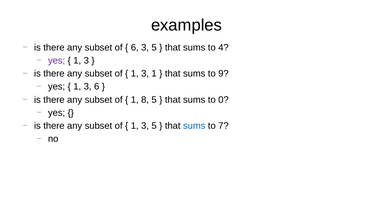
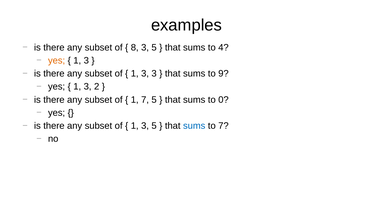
6: 6 -> 8 (135, 47)
yes colour: purple -> orange (57, 60)
3 1: 1 -> 3 (154, 74)
3 6: 6 -> 2 (97, 87)
1 8: 8 -> 7 (145, 100)
